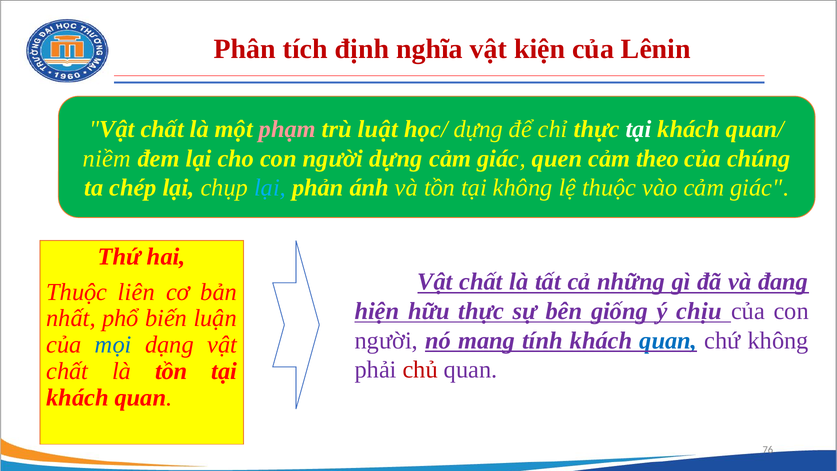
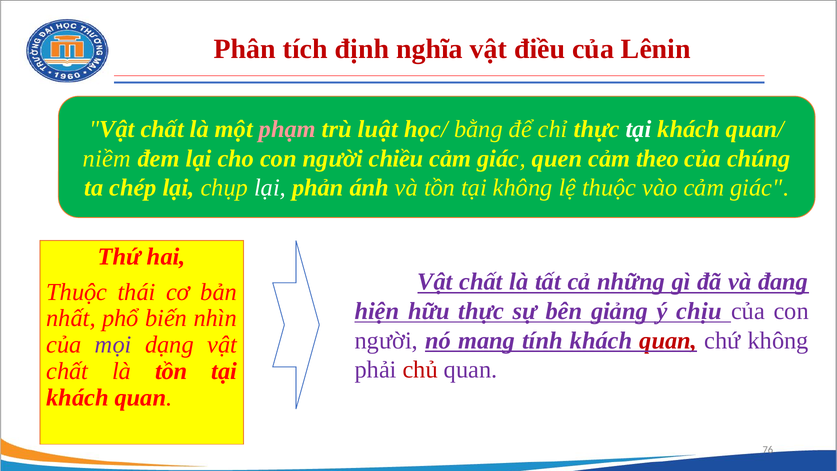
kiện: kiện -> điều (540, 49)
học/ dựng: dựng -> bằng (478, 129)
người dựng: dựng -> chiều (396, 158)
lại colour: light blue -> white (270, 188)
liên: liên -> thái (137, 292)
giống: giống -> giảng (619, 311)
luận: luận -> nhìn (215, 318)
quan colour: blue -> red (668, 340)
mọi colour: blue -> purple (113, 345)
